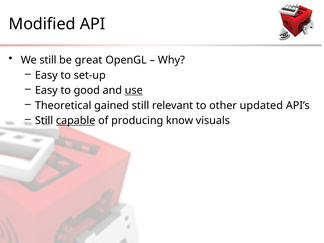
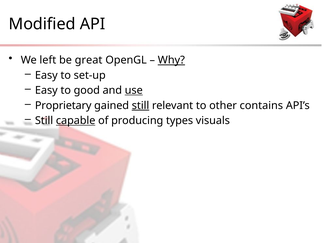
We still: still -> left (48, 60)
Why underline: none -> present (171, 60)
Theoretical: Theoretical -> Proprietary (63, 106)
still underline: none -> present (141, 106)
updated: updated -> contains (261, 106)
know: know -> types (180, 121)
